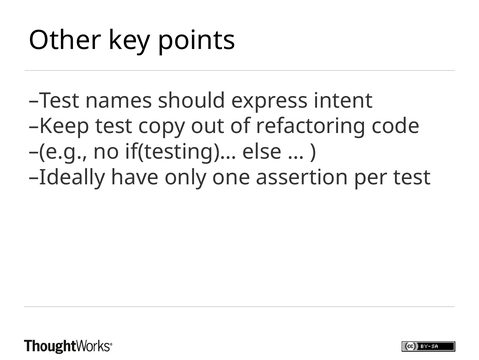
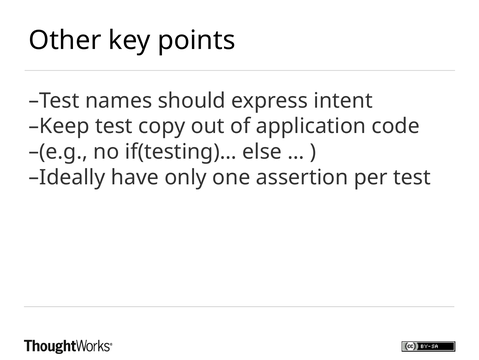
refactoring: refactoring -> application (311, 126)
